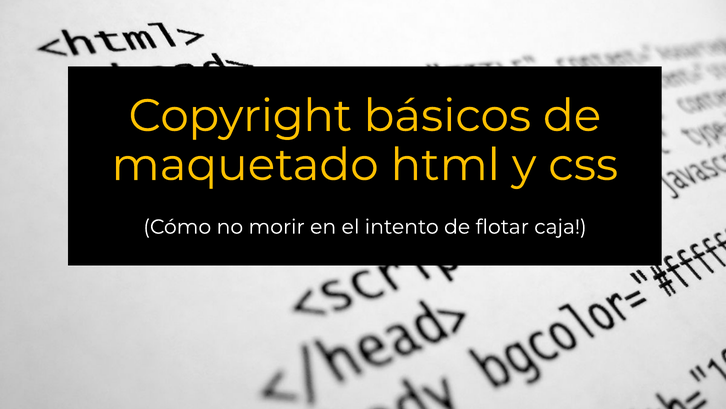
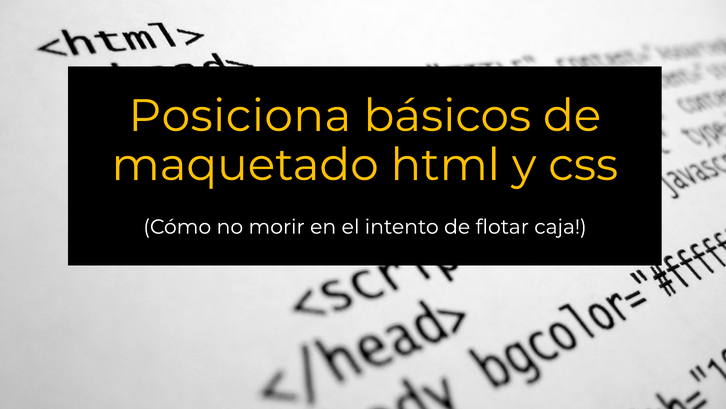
Copyright: Copyright -> Posiciona (240, 116)
